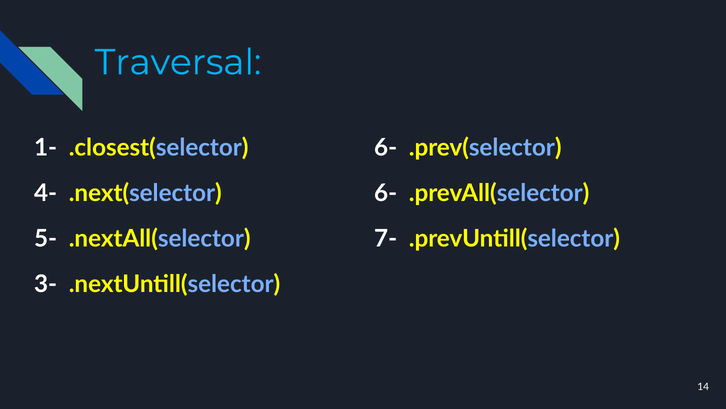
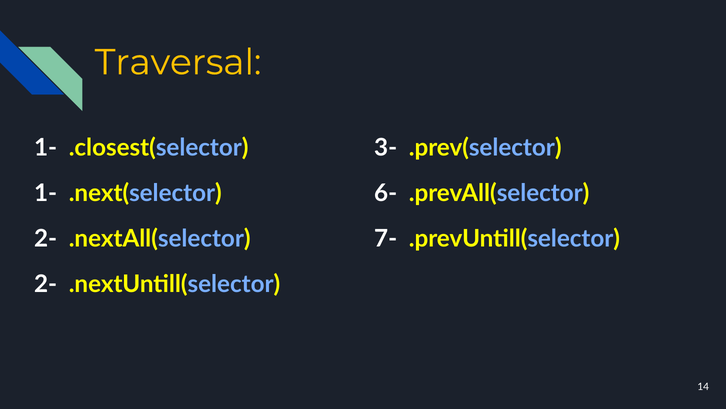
Traversal colour: light blue -> yellow (178, 62)
6-: 6- -> 3- (386, 147)
4-: 4- -> 1- (46, 193)
5-: 5- -> 2- (46, 238)
3-: 3- -> 2- (46, 284)
